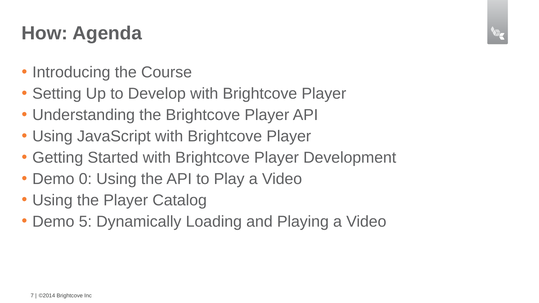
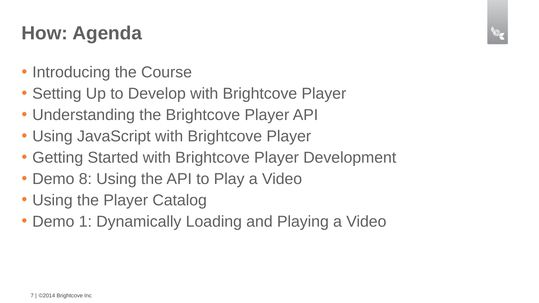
0: 0 -> 8 (85, 179)
5: 5 -> 1 (85, 222)
